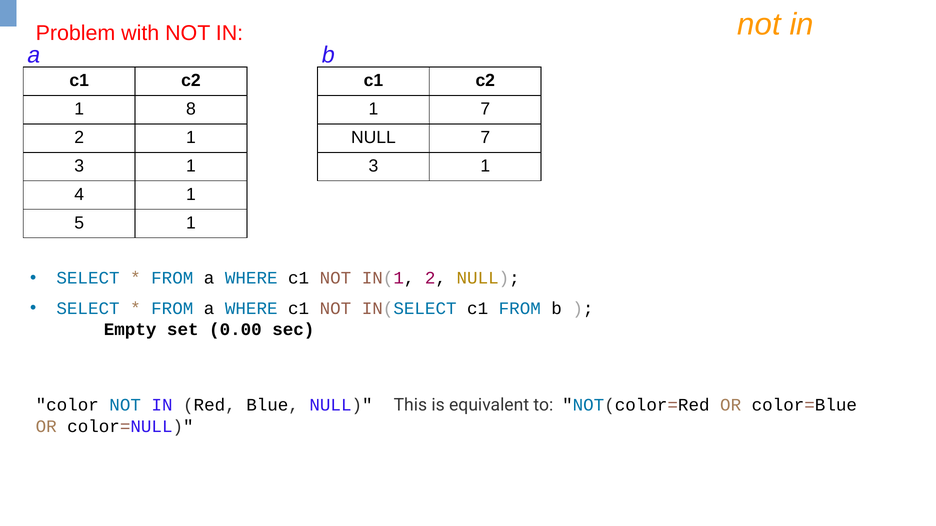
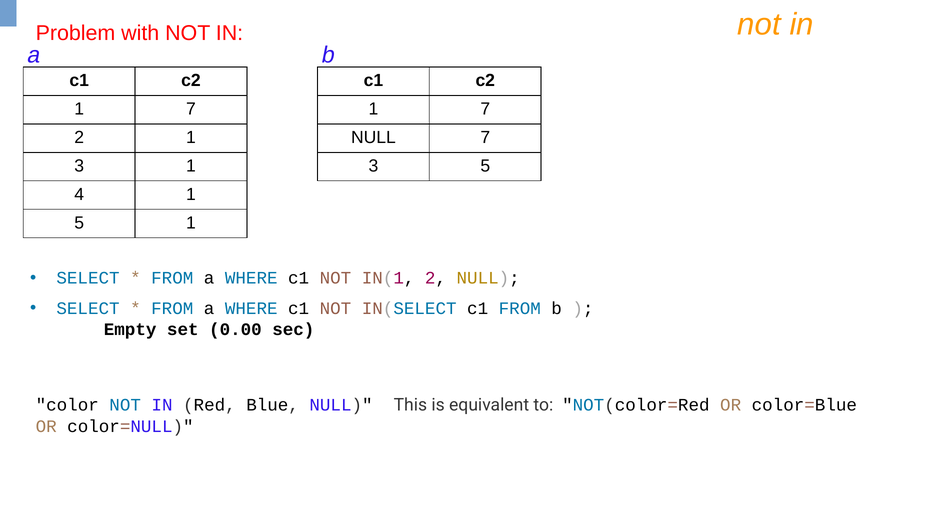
8: 8 -> 7 (191, 109)
1: 1 -> 5 (485, 166)
